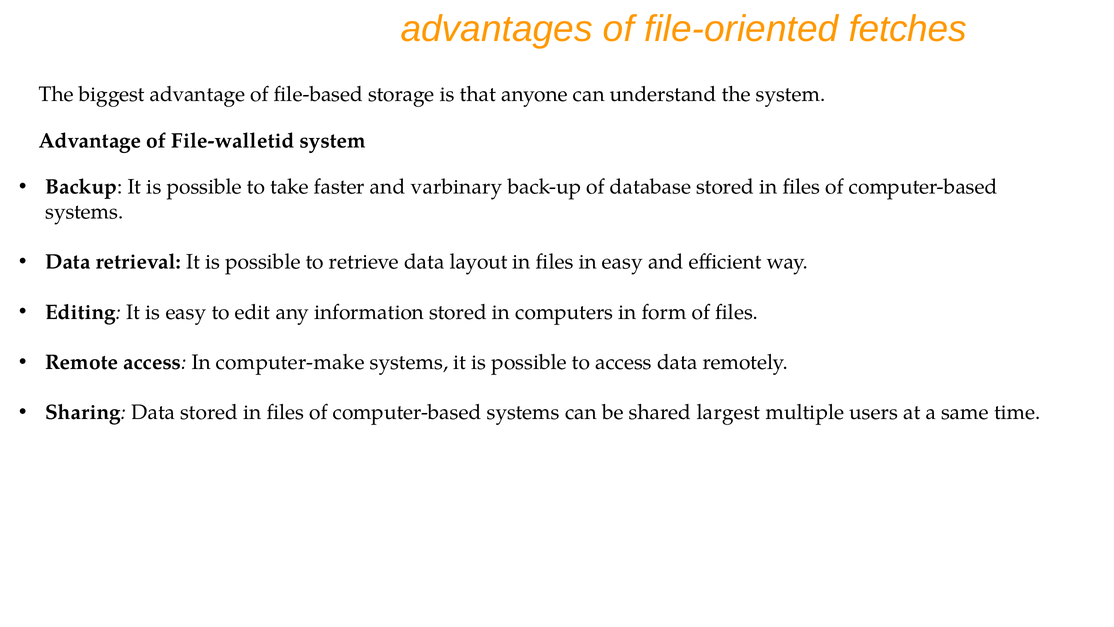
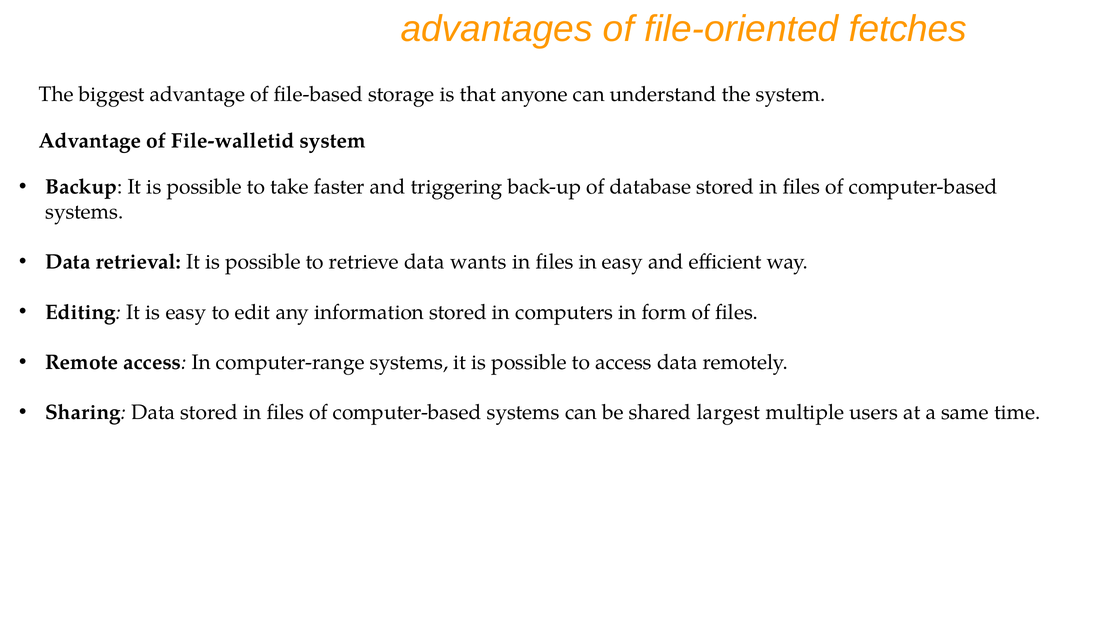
varbinary: varbinary -> triggering (457, 187)
layout: layout -> wants (478, 262)
computer-make: computer-make -> computer-range (290, 362)
